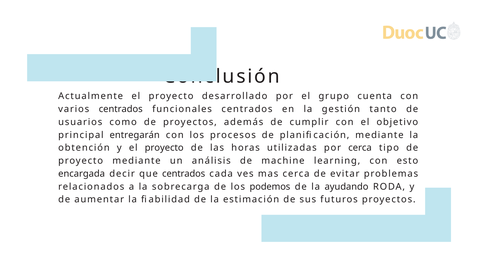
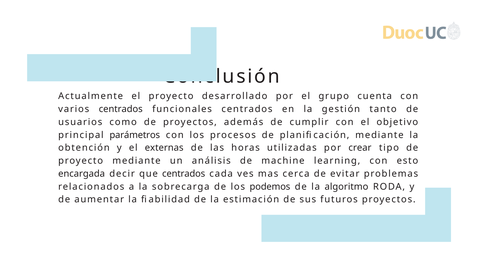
entregarán: entregarán -> parámetros (135, 135)
y el proyecto: proyecto -> externas (164, 148)
por cerca: cerca -> crear (360, 148)
ayudando: ayudando -> algoritmo (346, 187)
